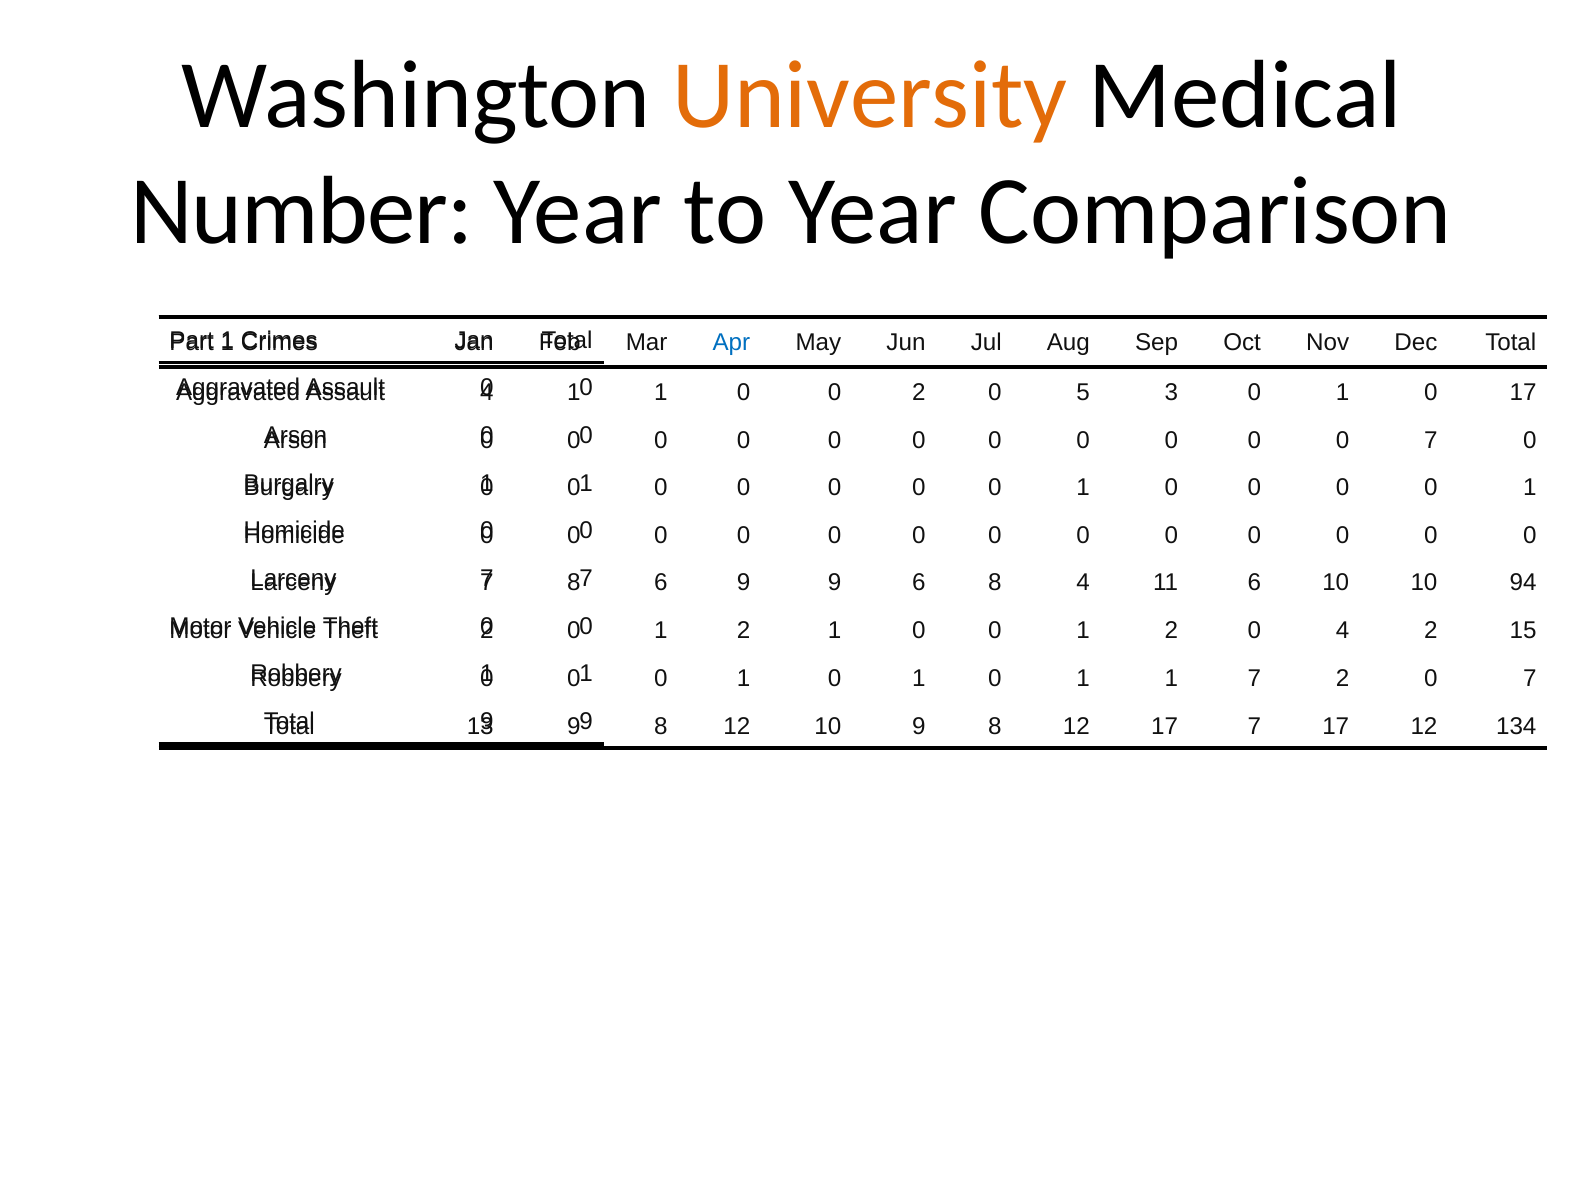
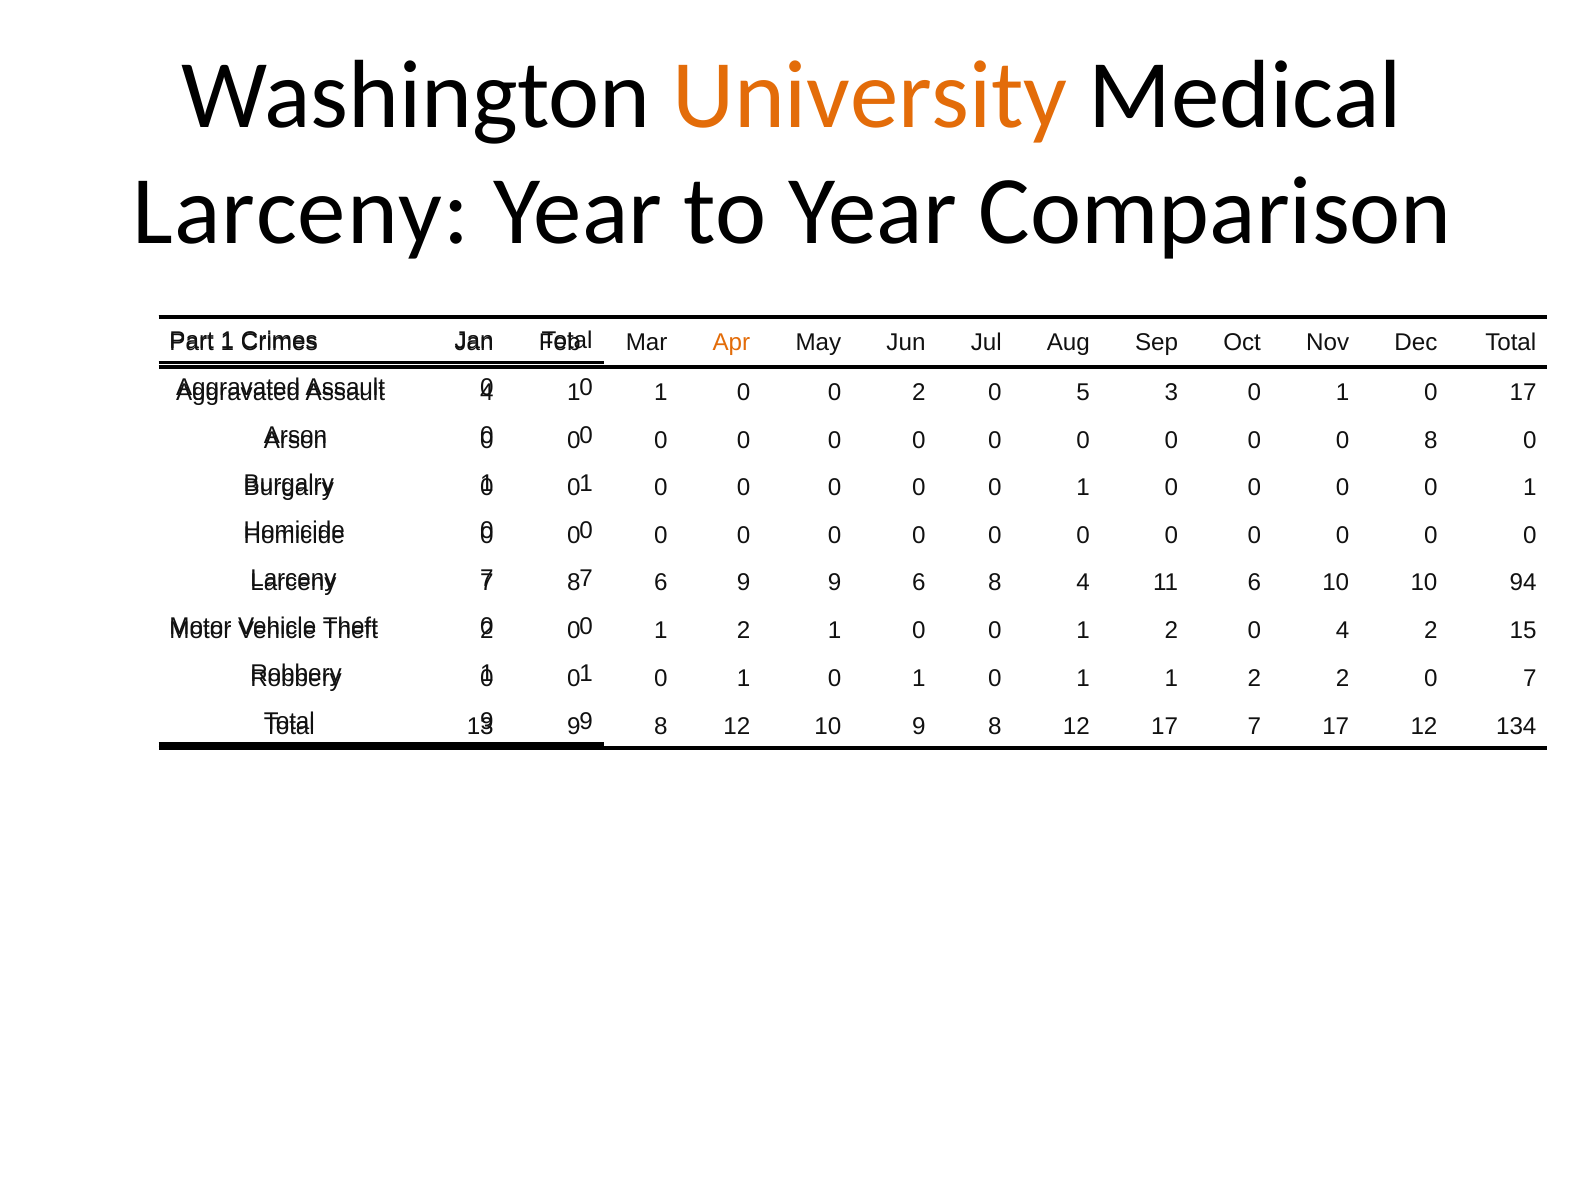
Number: Number -> Larceny (301, 212)
Apr colour: blue -> orange (731, 342)
0 0 7: 7 -> 8 (1431, 440)
1 1 7: 7 -> 2 (1254, 678)
